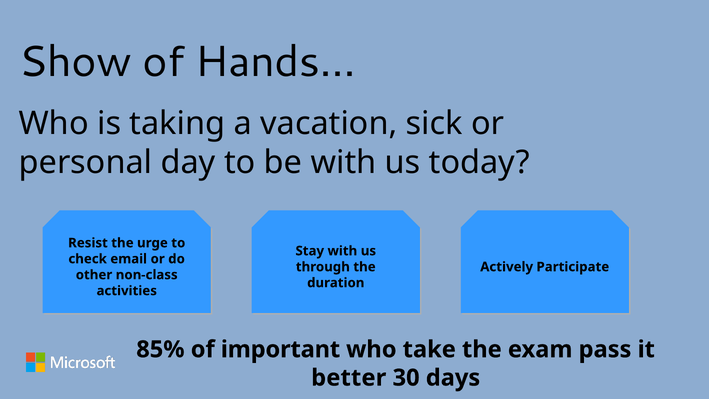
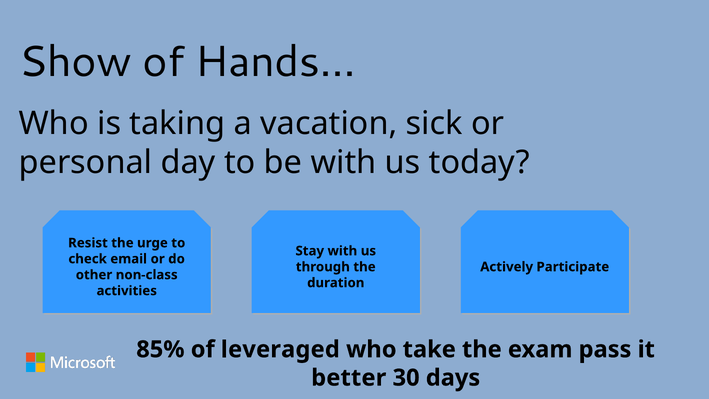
important: important -> leveraged (280, 349)
